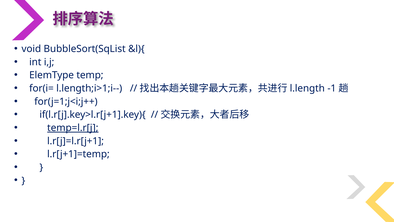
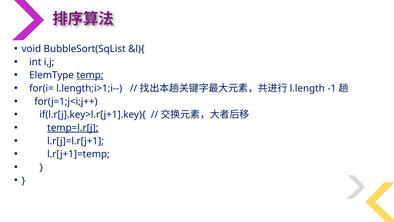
temp underline: none -> present (90, 75)
